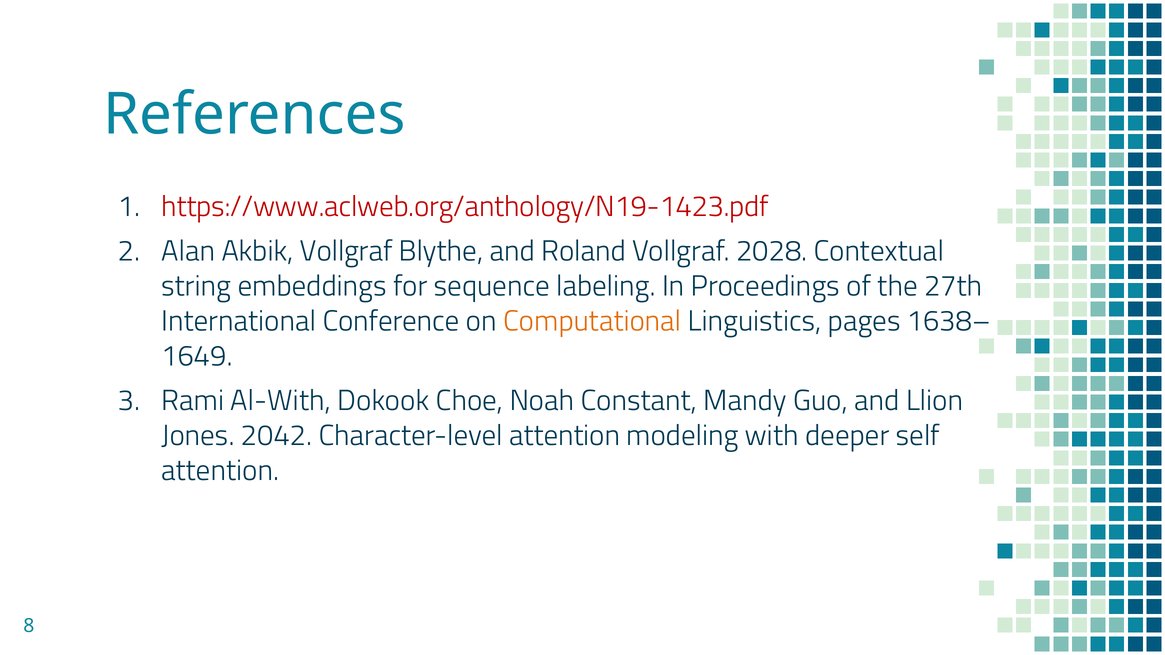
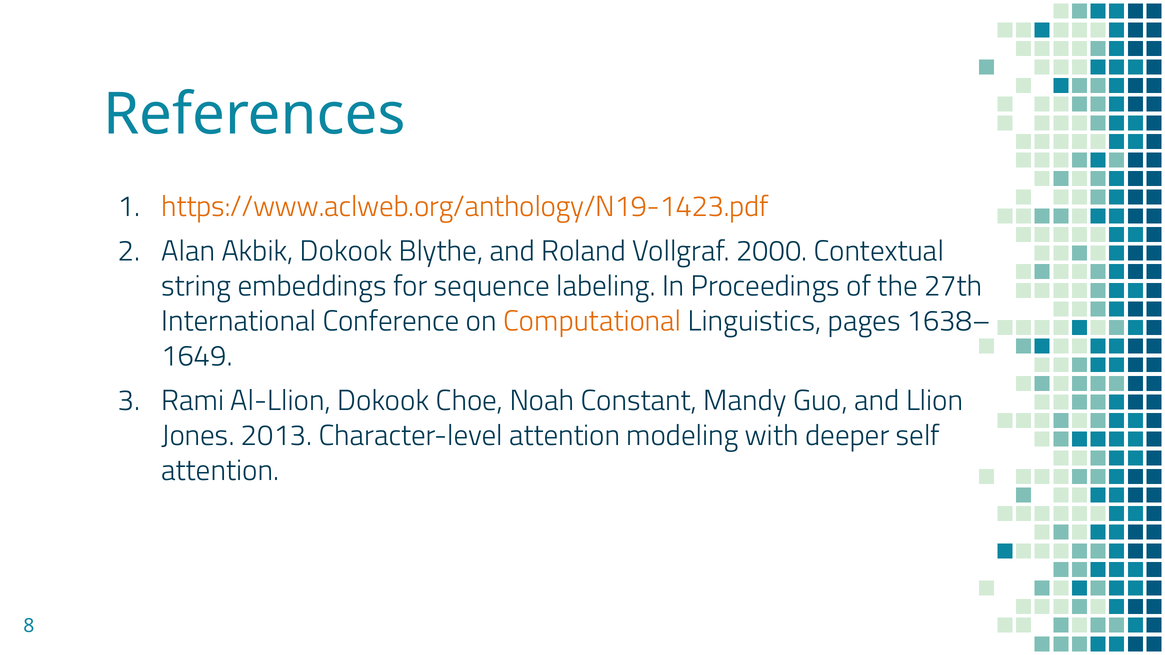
https://www.aclweb.org/anthology/N19-1423.pdf colour: red -> orange (465, 207)
Akbik Vollgraf: Vollgraf -> Dokook (346, 251)
2028: 2028 -> 2000 (772, 251)
Al-With: Al-With -> Al-Llion (281, 401)
2042: 2042 -> 2013 (277, 436)
